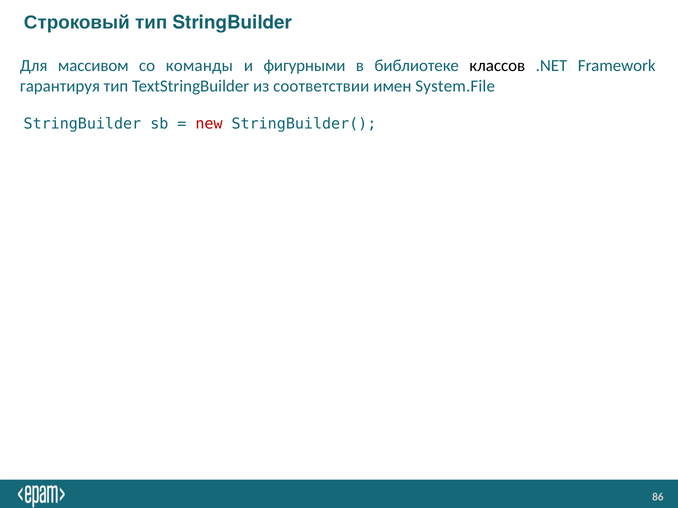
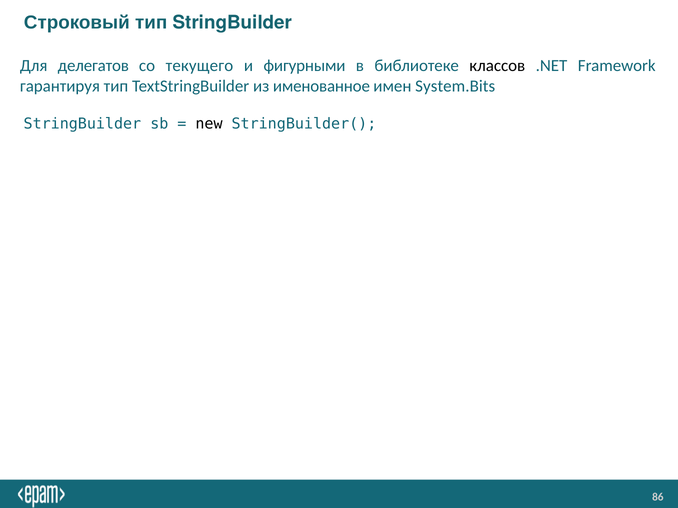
массивом: массивом -> делегатов (93, 66)
команды: команды -> текущего (199, 66)
соответствии: соответствии -> именованное (321, 86)
System.File: System.File -> System.Bits (455, 86)
new colour: red -> black (209, 124)
